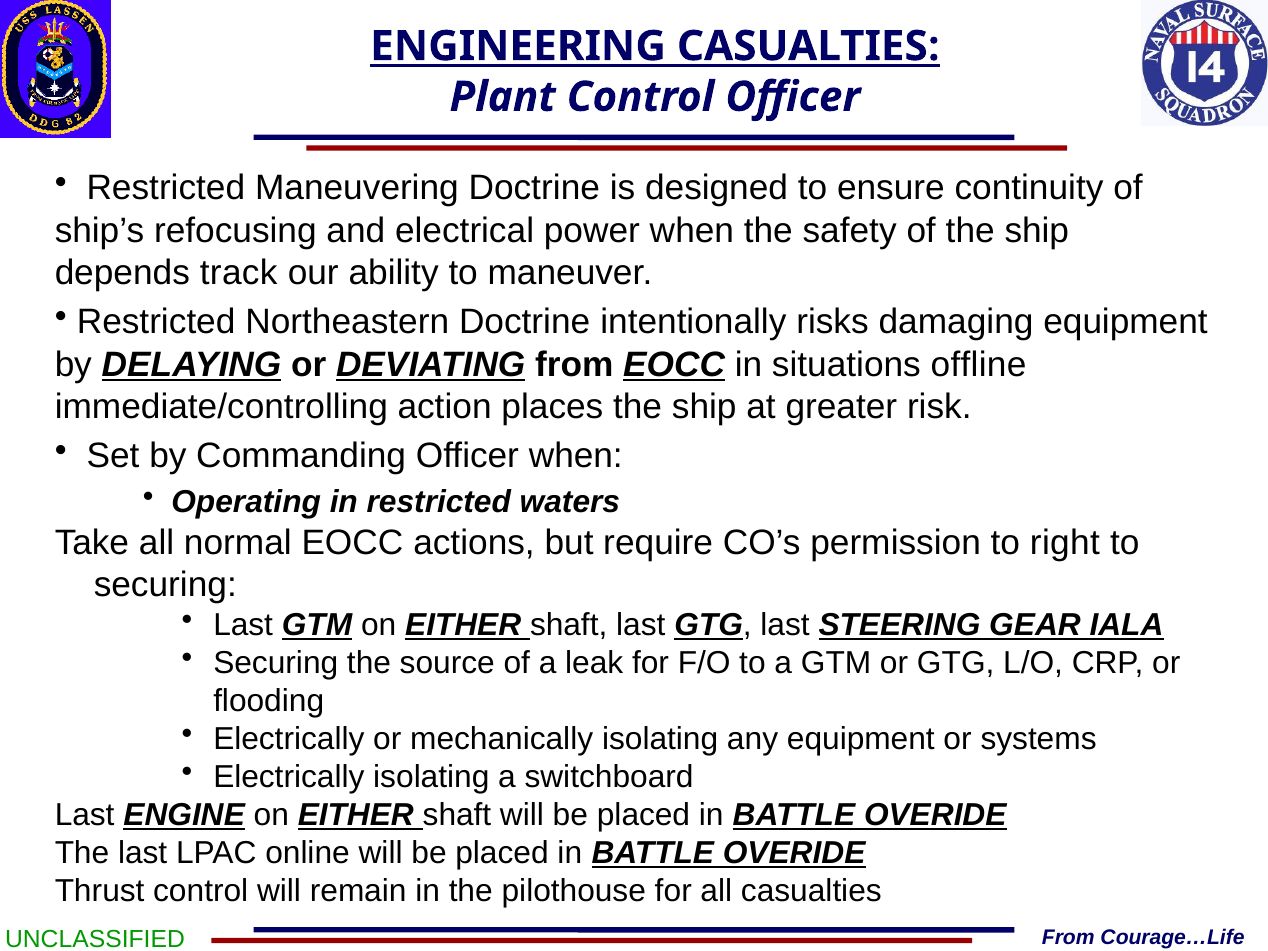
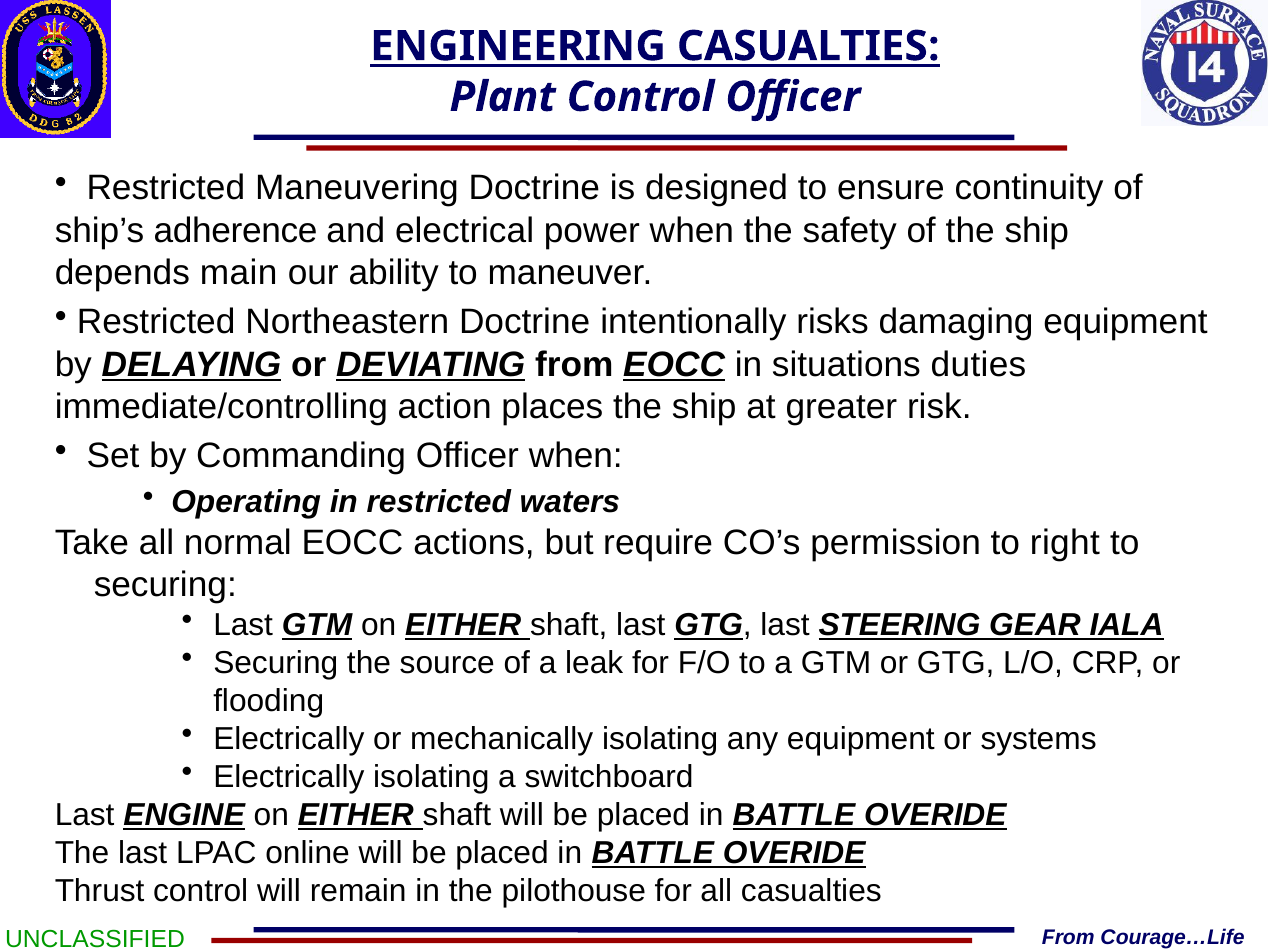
refocusing: refocusing -> adherence (236, 231)
track: track -> main (239, 273)
offline: offline -> duties (978, 365)
